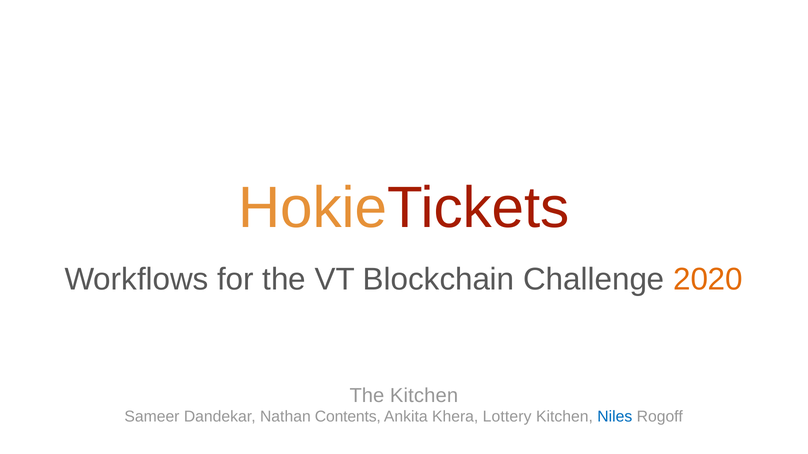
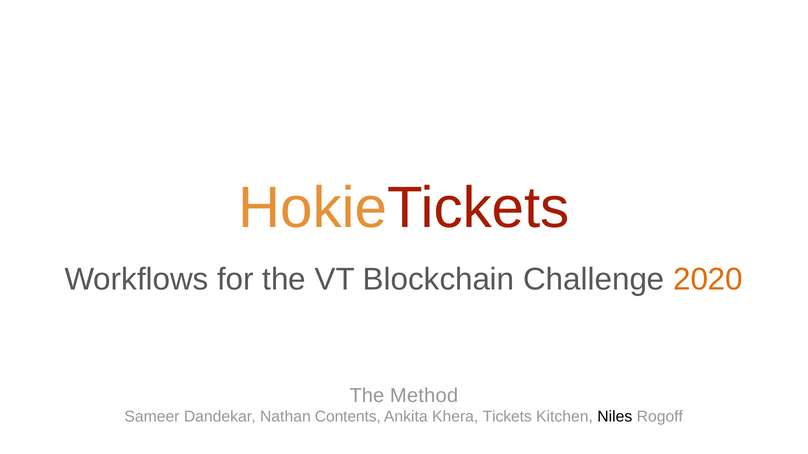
The Kitchen: Kitchen -> Method (424, 396)
Lottery: Lottery -> Tickets (507, 417)
Niles colour: blue -> black (615, 417)
